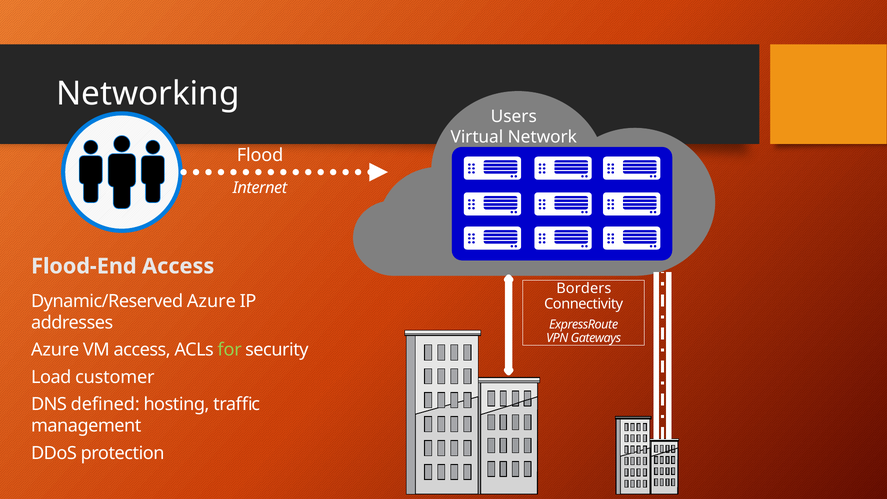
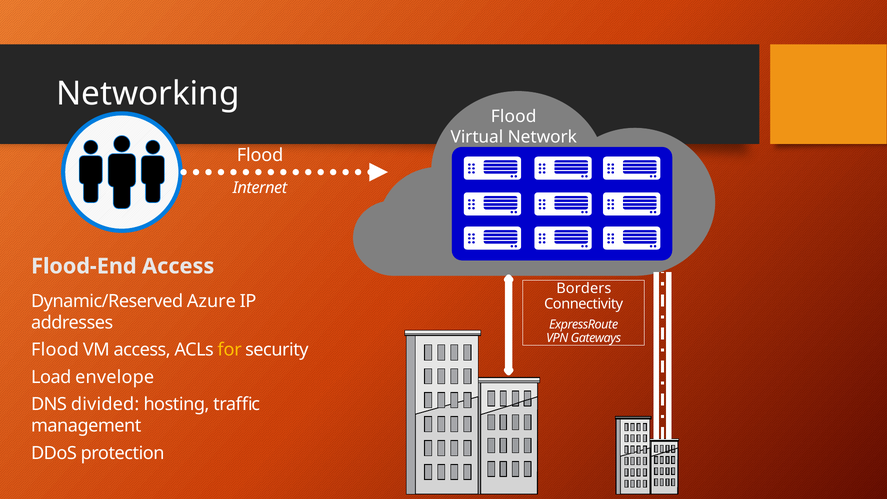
Users: Users -> Flood (514, 116)
Azure: Azure -> Flood (55, 350)
for colour: light green -> yellow (230, 350)
customer: customer -> envelope (115, 377)
defined: defined -> divided (105, 404)
